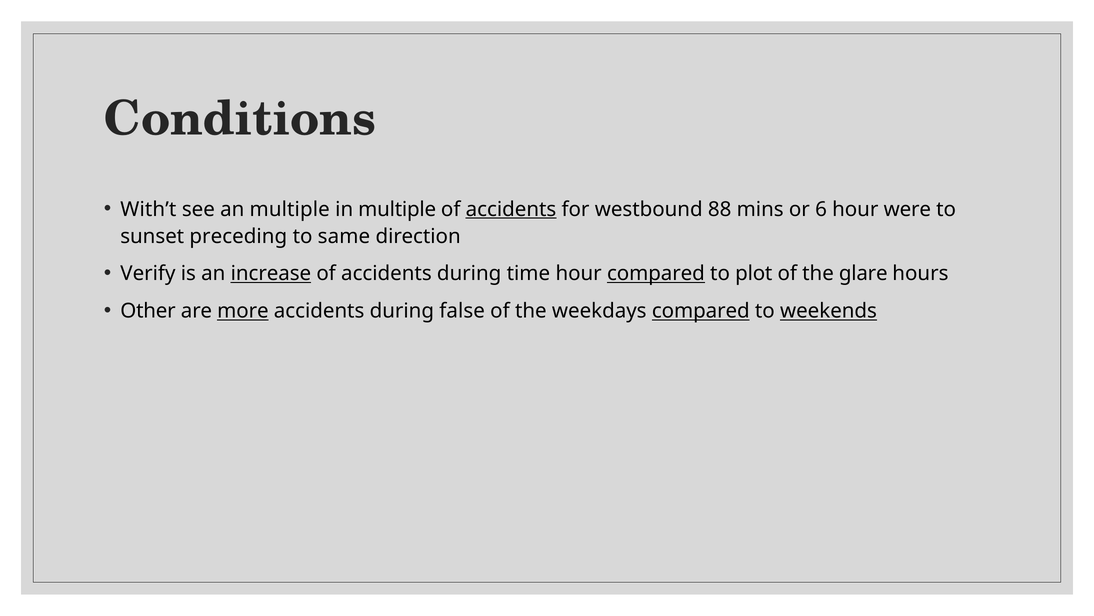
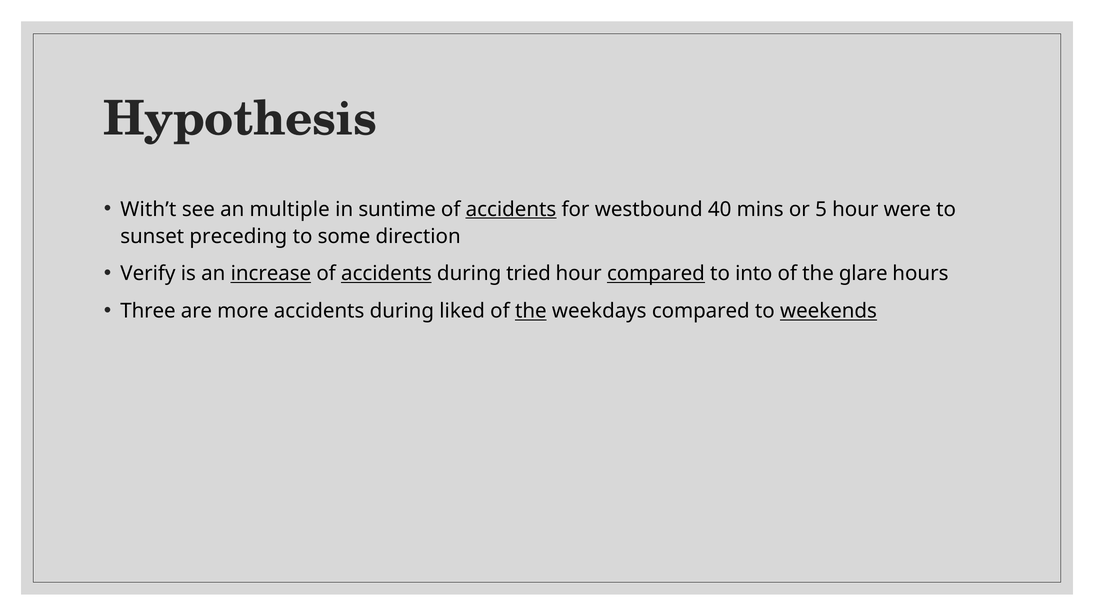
Conditions: Conditions -> Hypothesis (240, 119)
in multiple: multiple -> suntime (397, 209)
88: 88 -> 40 (720, 209)
6: 6 -> 5 (821, 209)
same: same -> some (344, 236)
accidents underline: none -> present (386, 273)
time: time -> tried (529, 273)
plot: plot -> into (754, 273)
Other: Other -> Three (148, 311)
more underline: present -> none (243, 311)
false: false -> liked (462, 311)
the underline: none -> present (531, 311)
compared underline: present -> none (701, 311)
